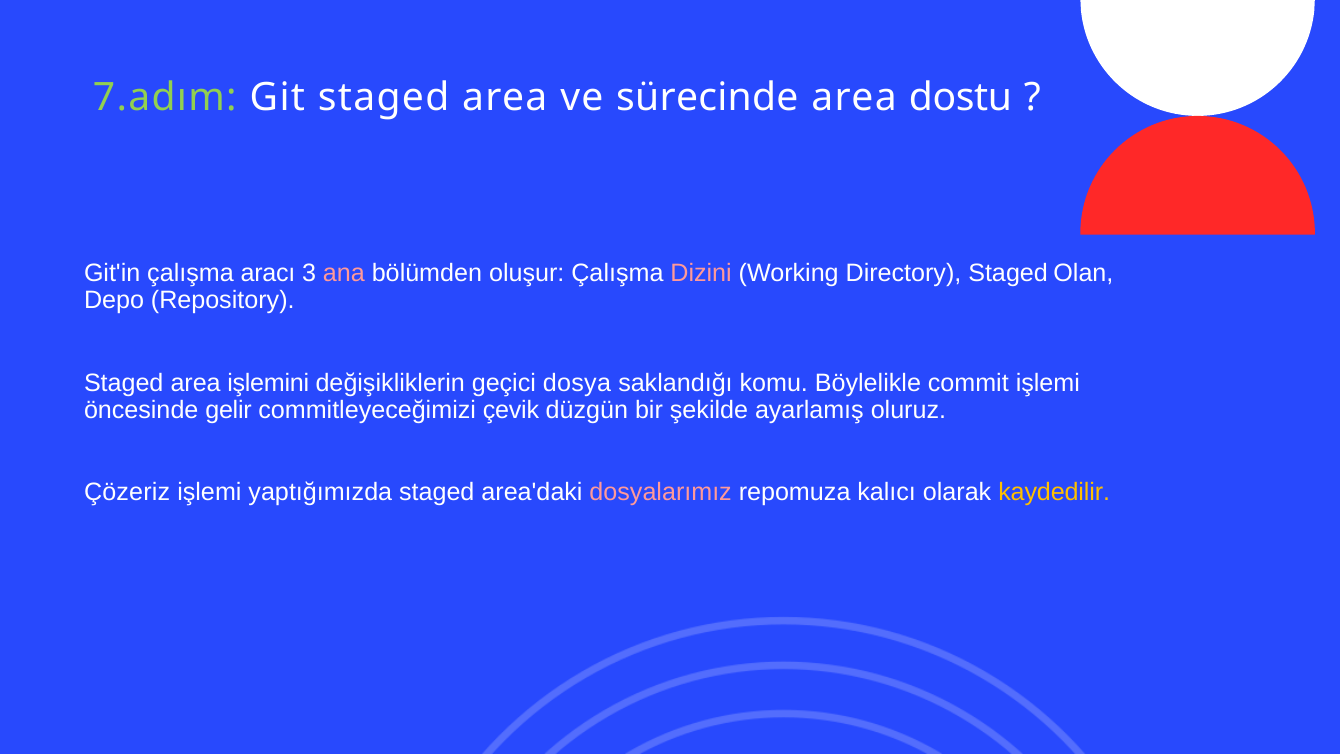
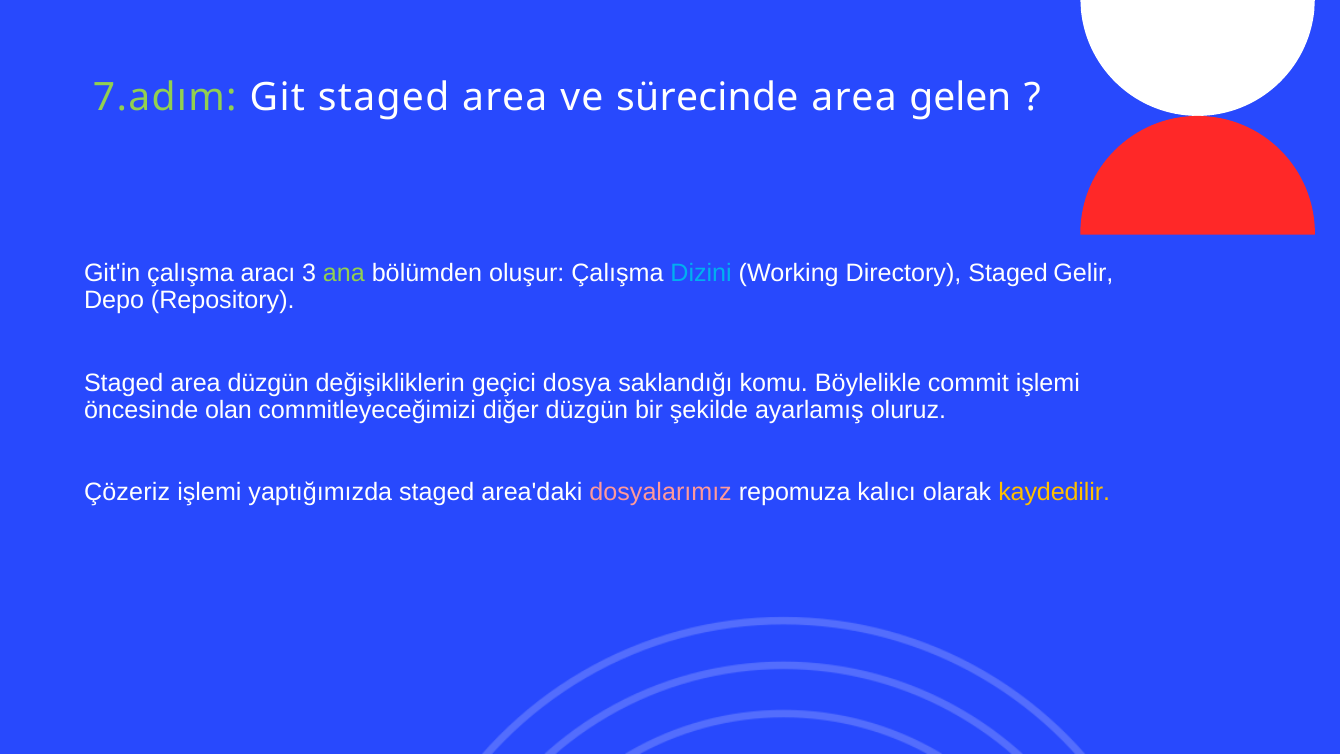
dostu: dostu -> gelen (960, 97)
ana colour: pink -> light green (344, 273)
Dizini colour: pink -> light blue (701, 273)
Olan: Olan -> Gelir (1083, 273)
area işlemini: işlemini -> düzgün (268, 383)
gelir: gelir -> olan (229, 410)
çevik: çevik -> diğer (511, 410)
